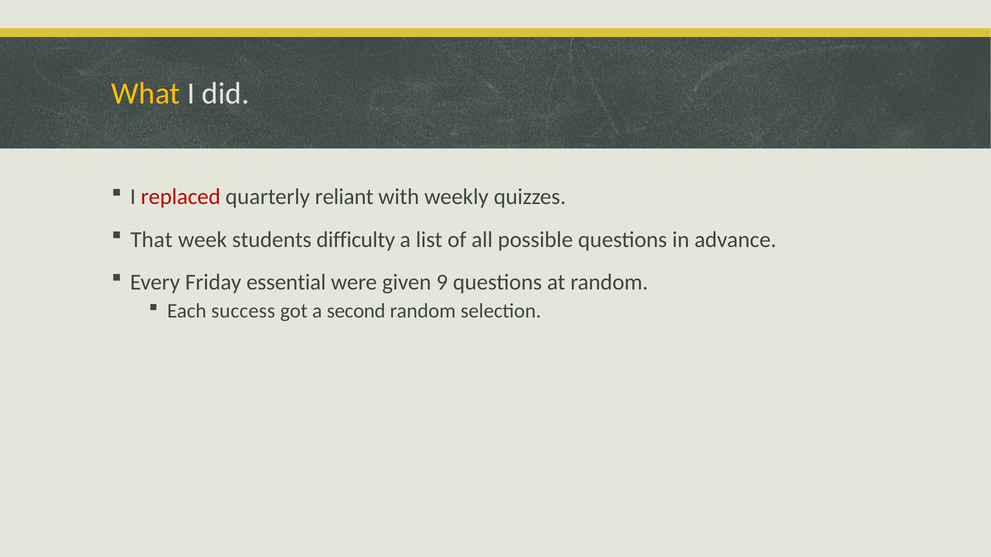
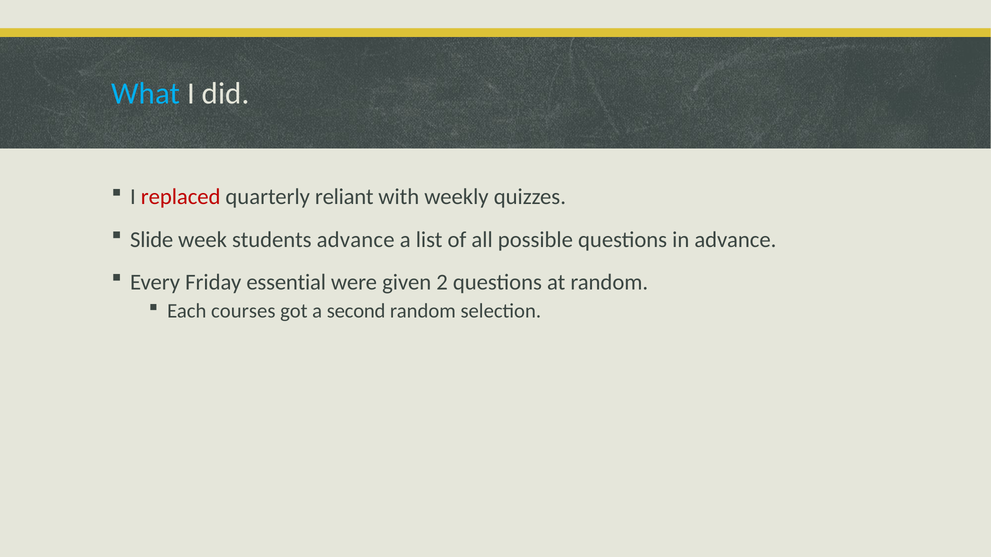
What colour: yellow -> light blue (146, 94)
That: That -> Slide (152, 240)
students difficulty: difficulty -> advance (356, 240)
9: 9 -> 2 (442, 282)
success: success -> courses (243, 311)
